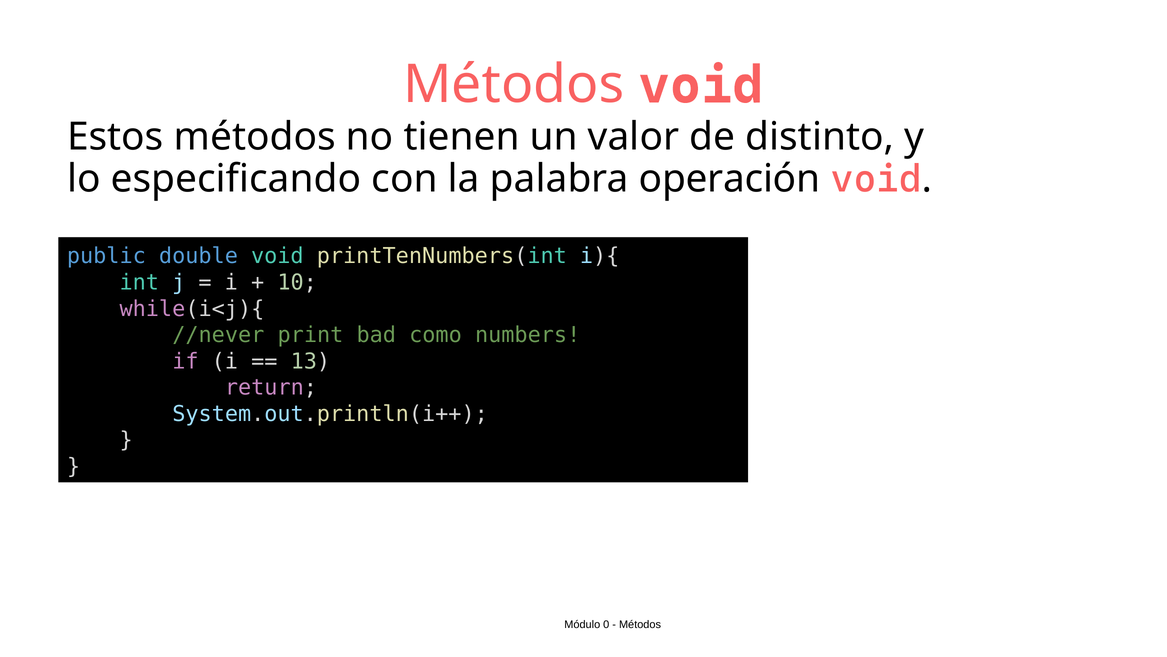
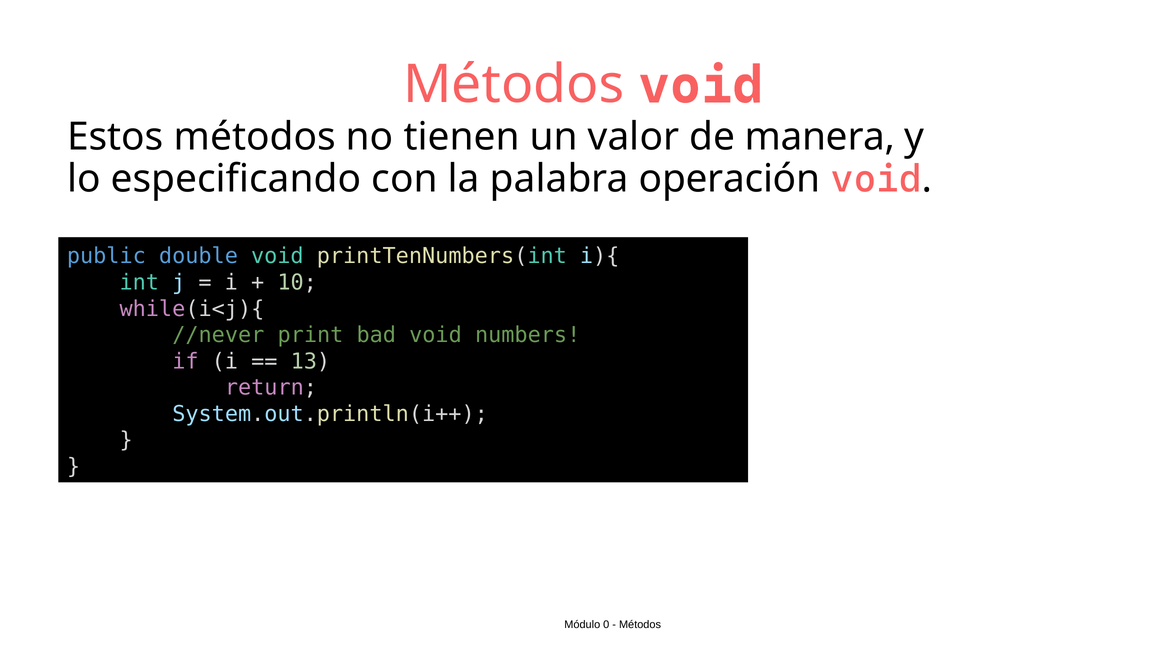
distinto: distinto -> manera (820, 137)
bad como: como -> void (435, 335)
